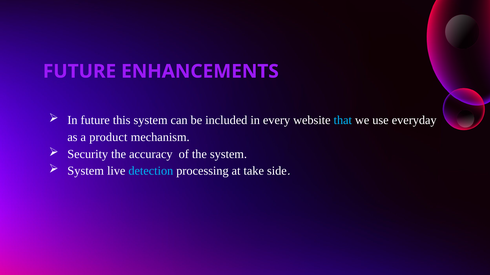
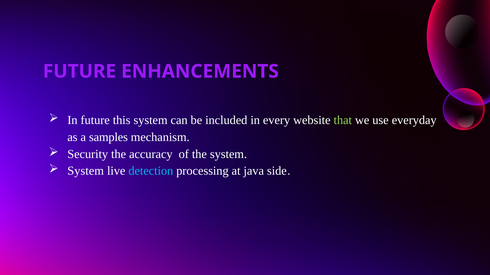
that colour: light blue -> light green (343, 121)
product: product -> samples (108, 137)
take: take -> java (254, 171)
